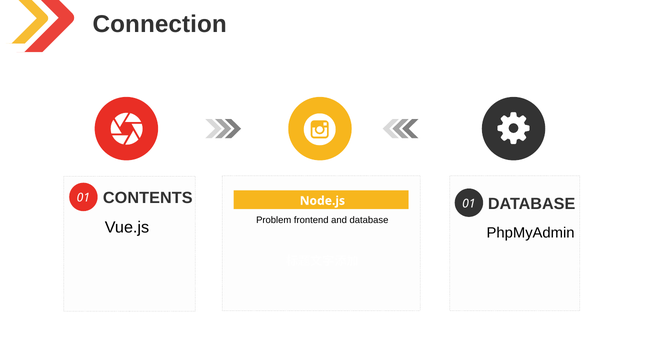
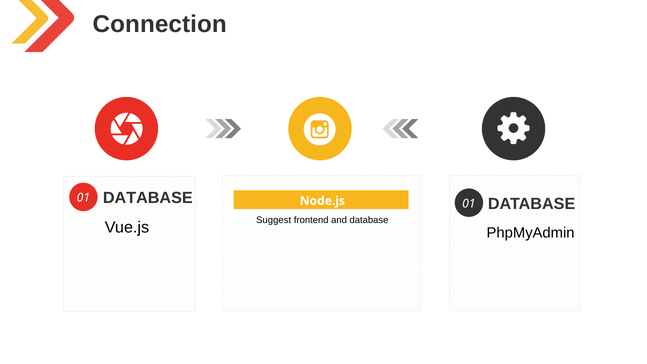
CONTENTS: CONTENTS -> DATABASE (148, 198)
Problem: Problem -> Suggest (274, 220)
